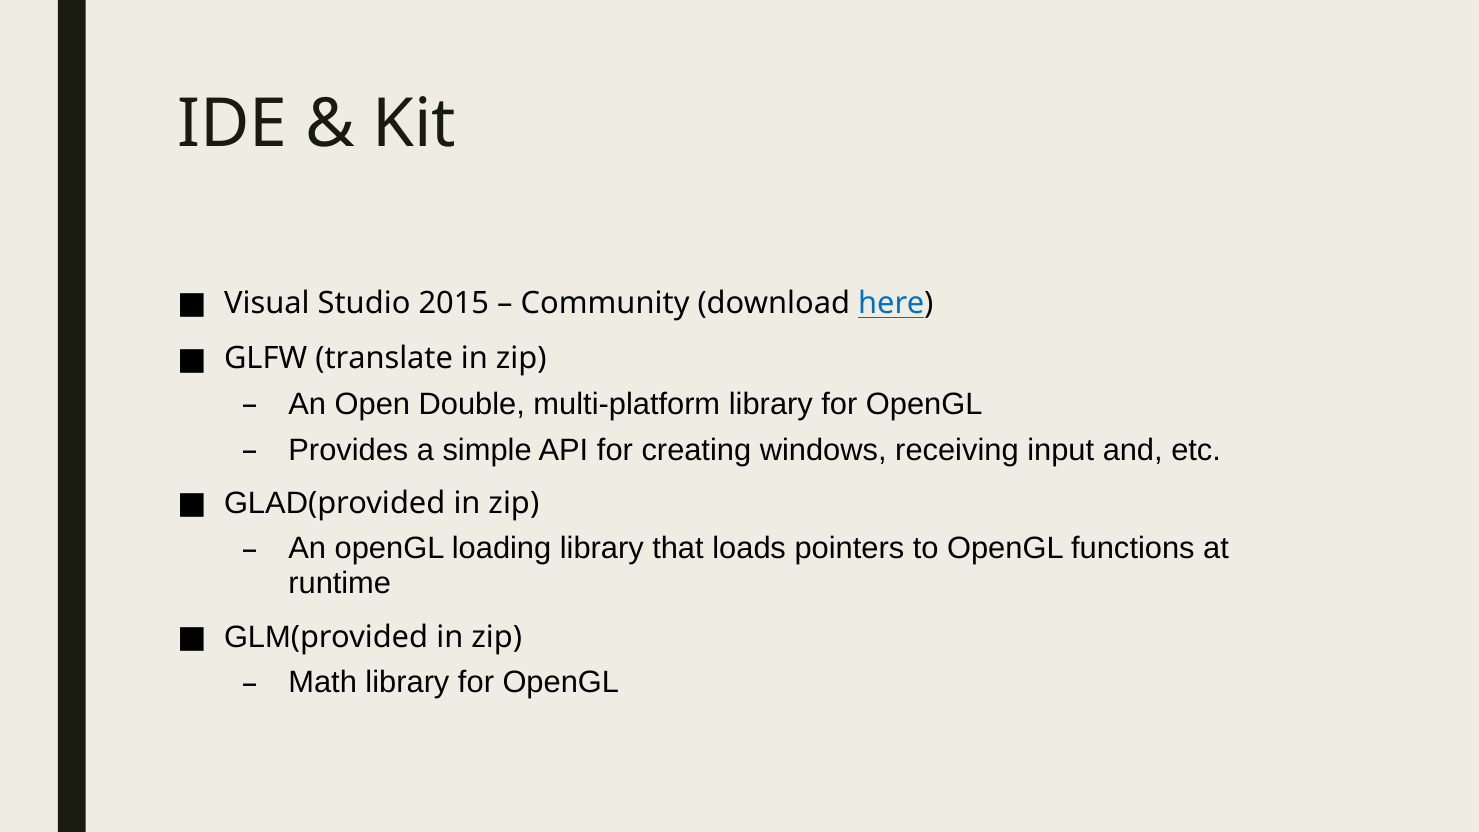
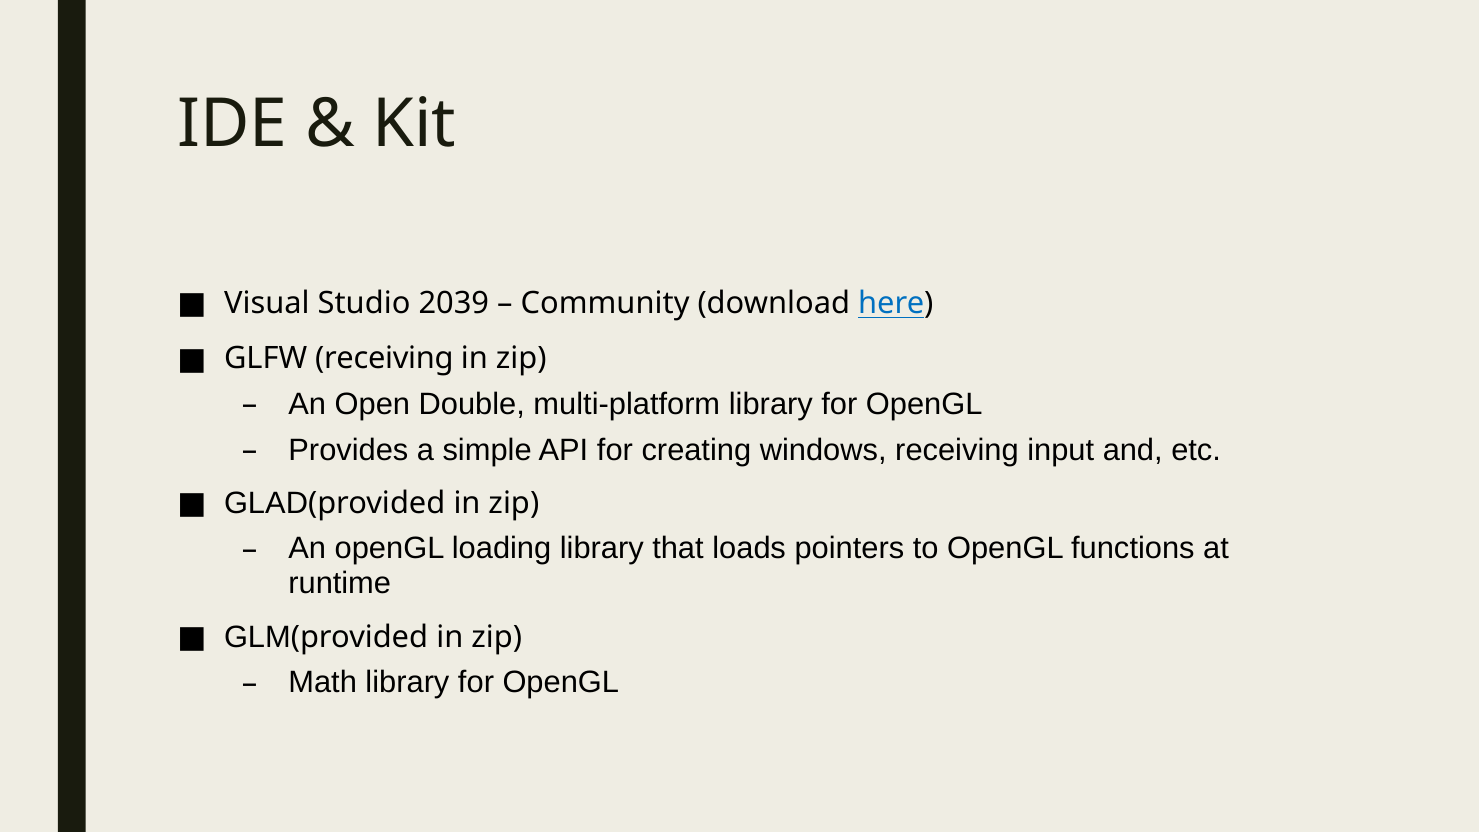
2015: 2015 -> 2039 (454, 304)
GLFW translate: translate -> receiving (384, 359)
